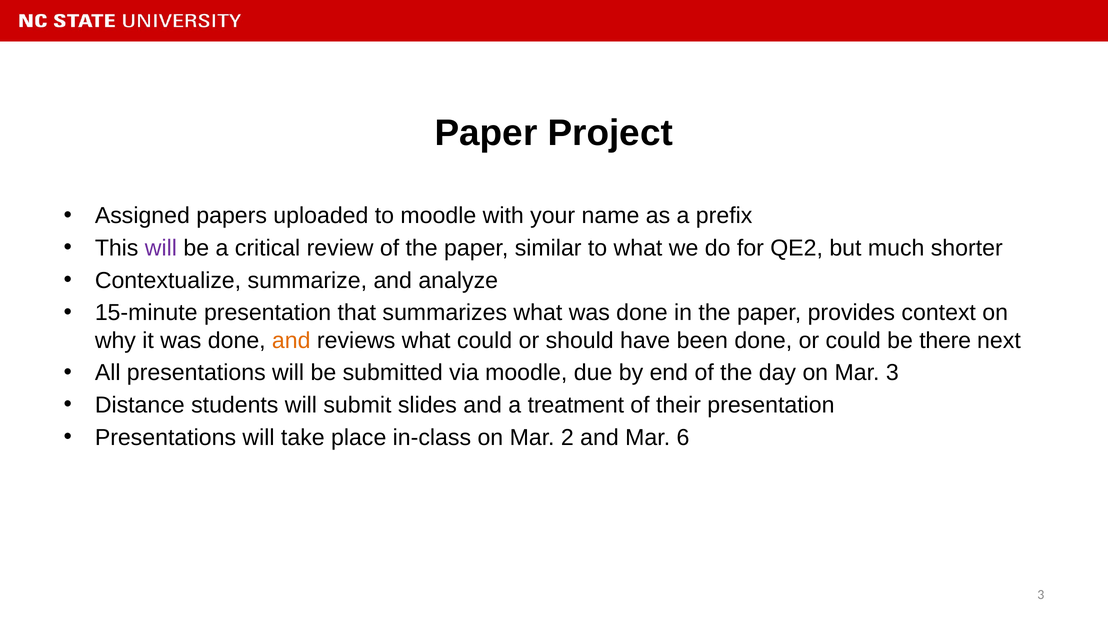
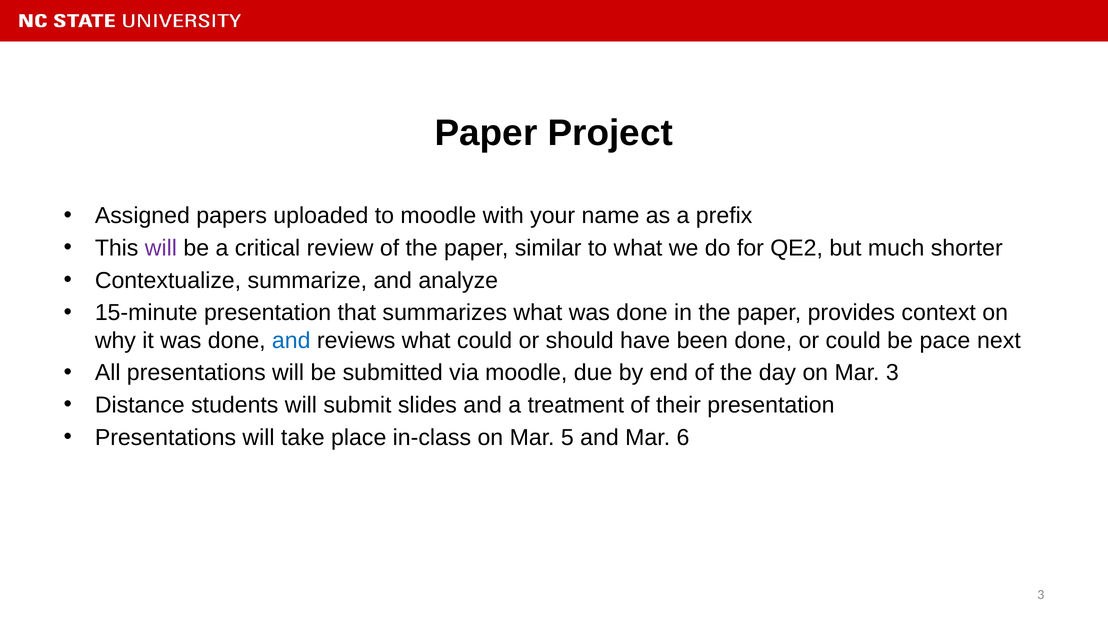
and colour: orange -> blue (291, 341)
there: there -> pace (945, 341)
2: 2 -> 5 (567, 438)
